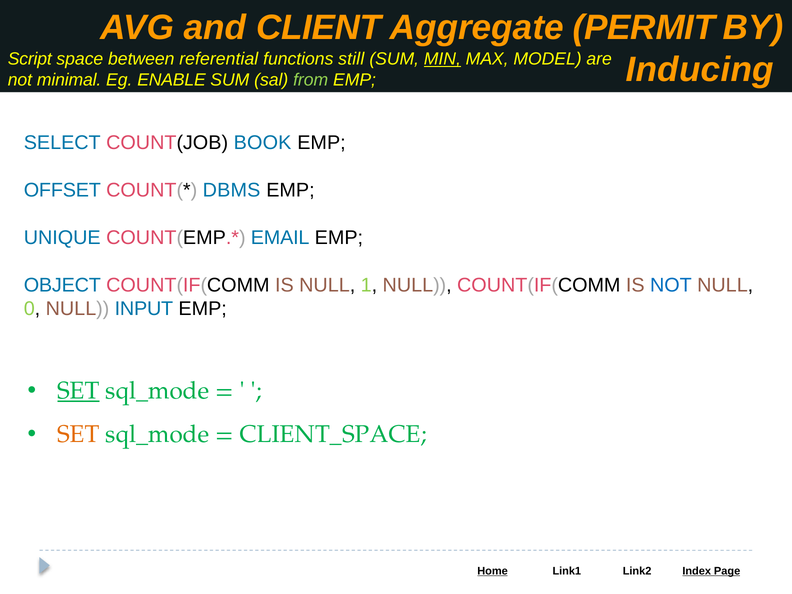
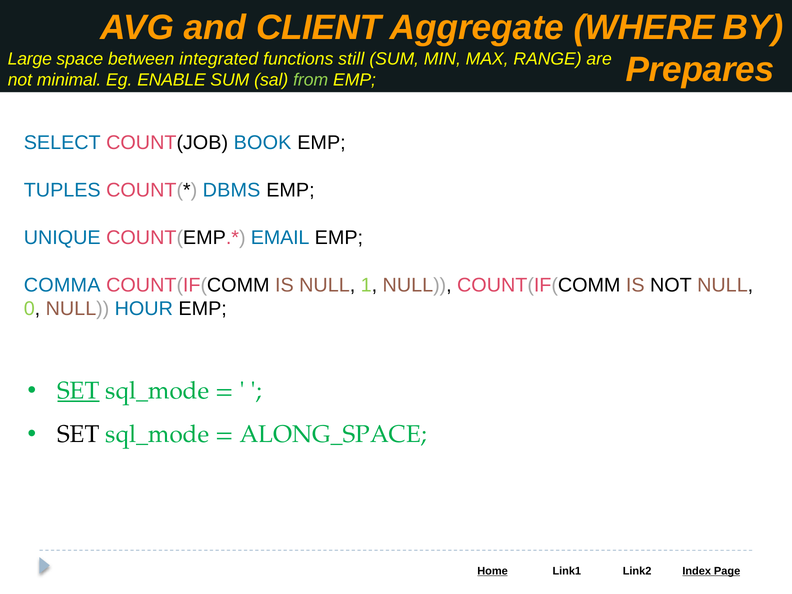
PERMIT: PERMIT -> WHERE (644, 27)
Script: Script -> Large (30, 59)
referential: referential -> integrated (219, 59)
MIN underline: present -> none (442, 59)
MODEL: MODEL -> RANGE (548, 59)
Inducing: Inducing -> Prepares (700, 70)
OFFSET: OFFSET -> TUPLES (62, 190)
OBJECT: OBJECT -> COMMA (62, 285)
NOT colour: blue -> black (671, 285)
INPUT: INPUT -> HOUR (144, 309)
SET colour: orange -> black (78, 435)
CLIENT_SPACE: CLIENT_SPACE -> ALONG_SPACE (333, 435)
